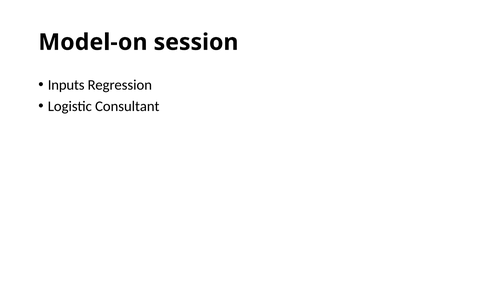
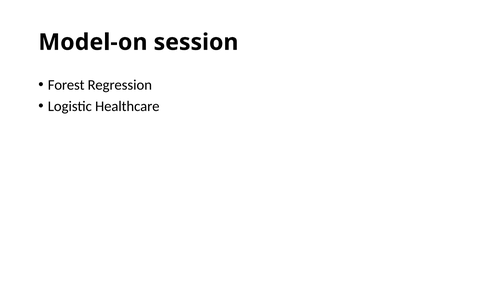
Inputs: Inputs -> Forest (66, 85)
Consultant: Consultant -> Healthcare (127, 106)
